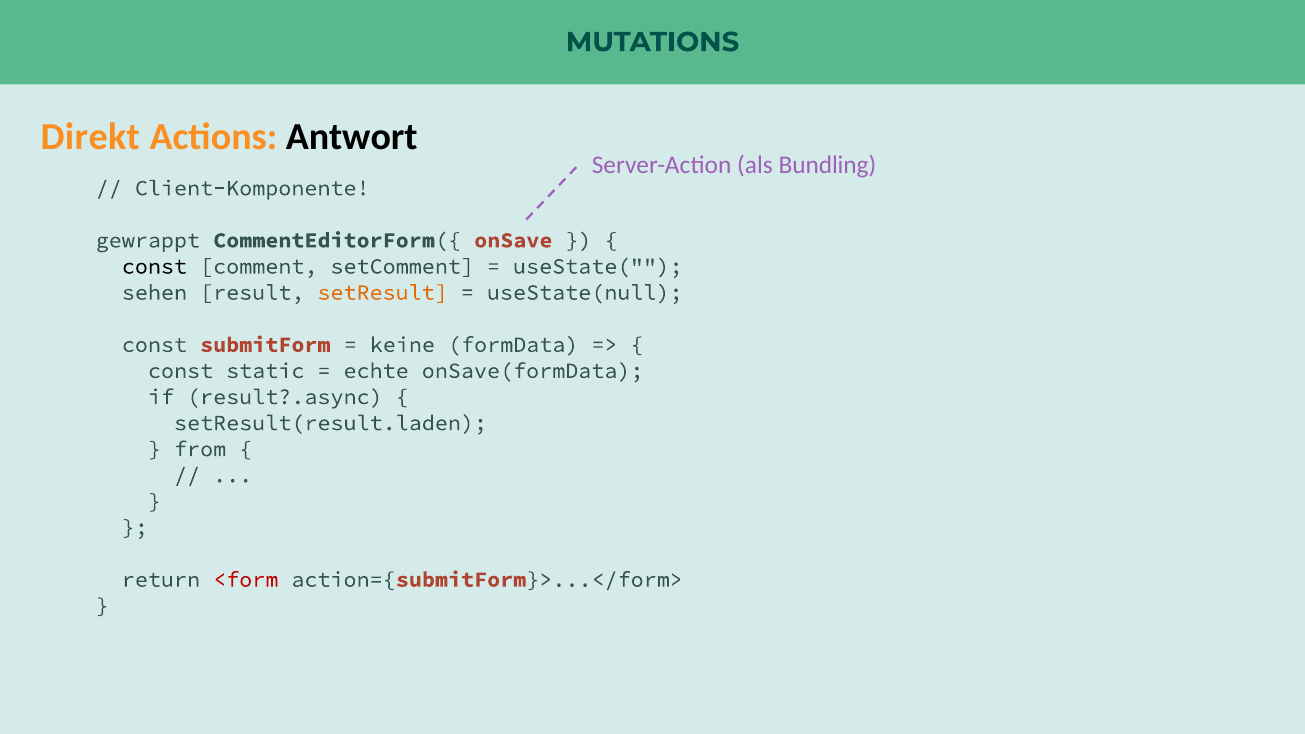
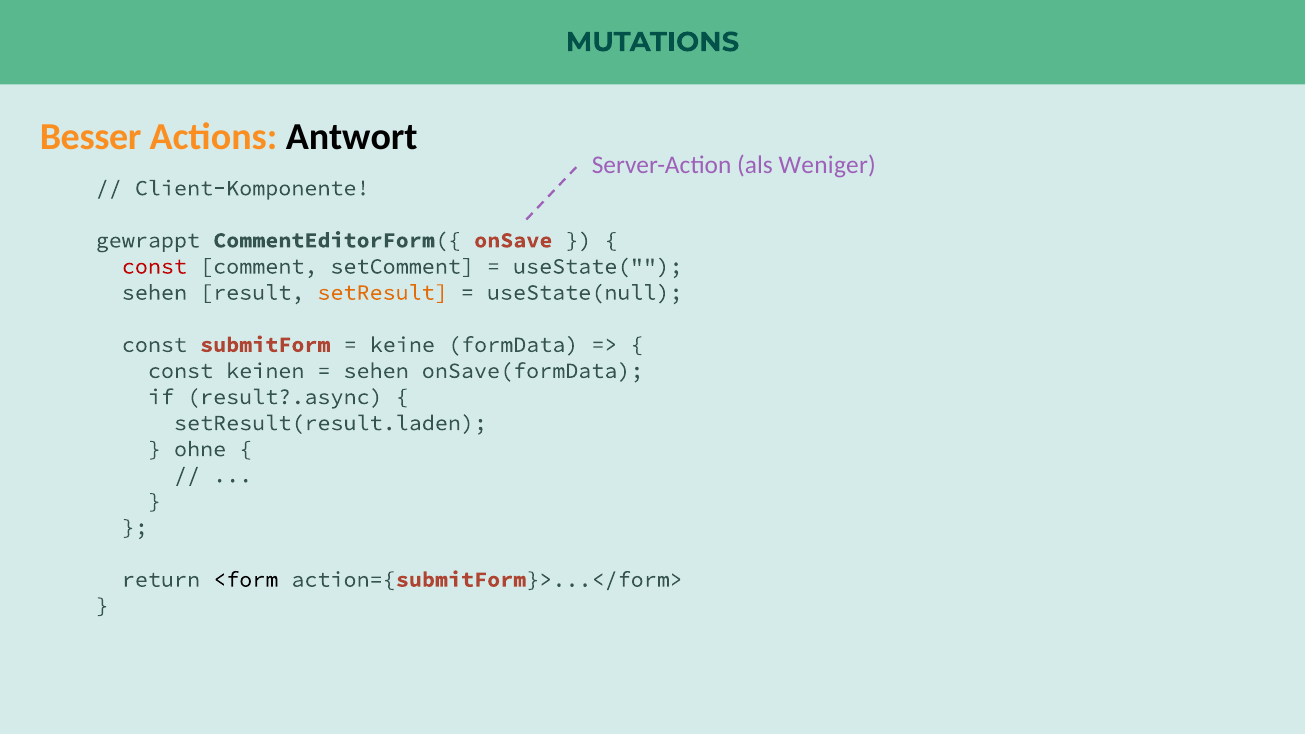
Direkt: Direkt -> Besser (91, 137)
Bundling: Bundling -> Weniger (827, 165)
const colour: black -> red (154, 266)
static: static -> keinen (265, 371)
echte: echte -> sehen (376, 371)
from: from -> ohne (200, 449)
<form colour: red -> black (246, 580)
